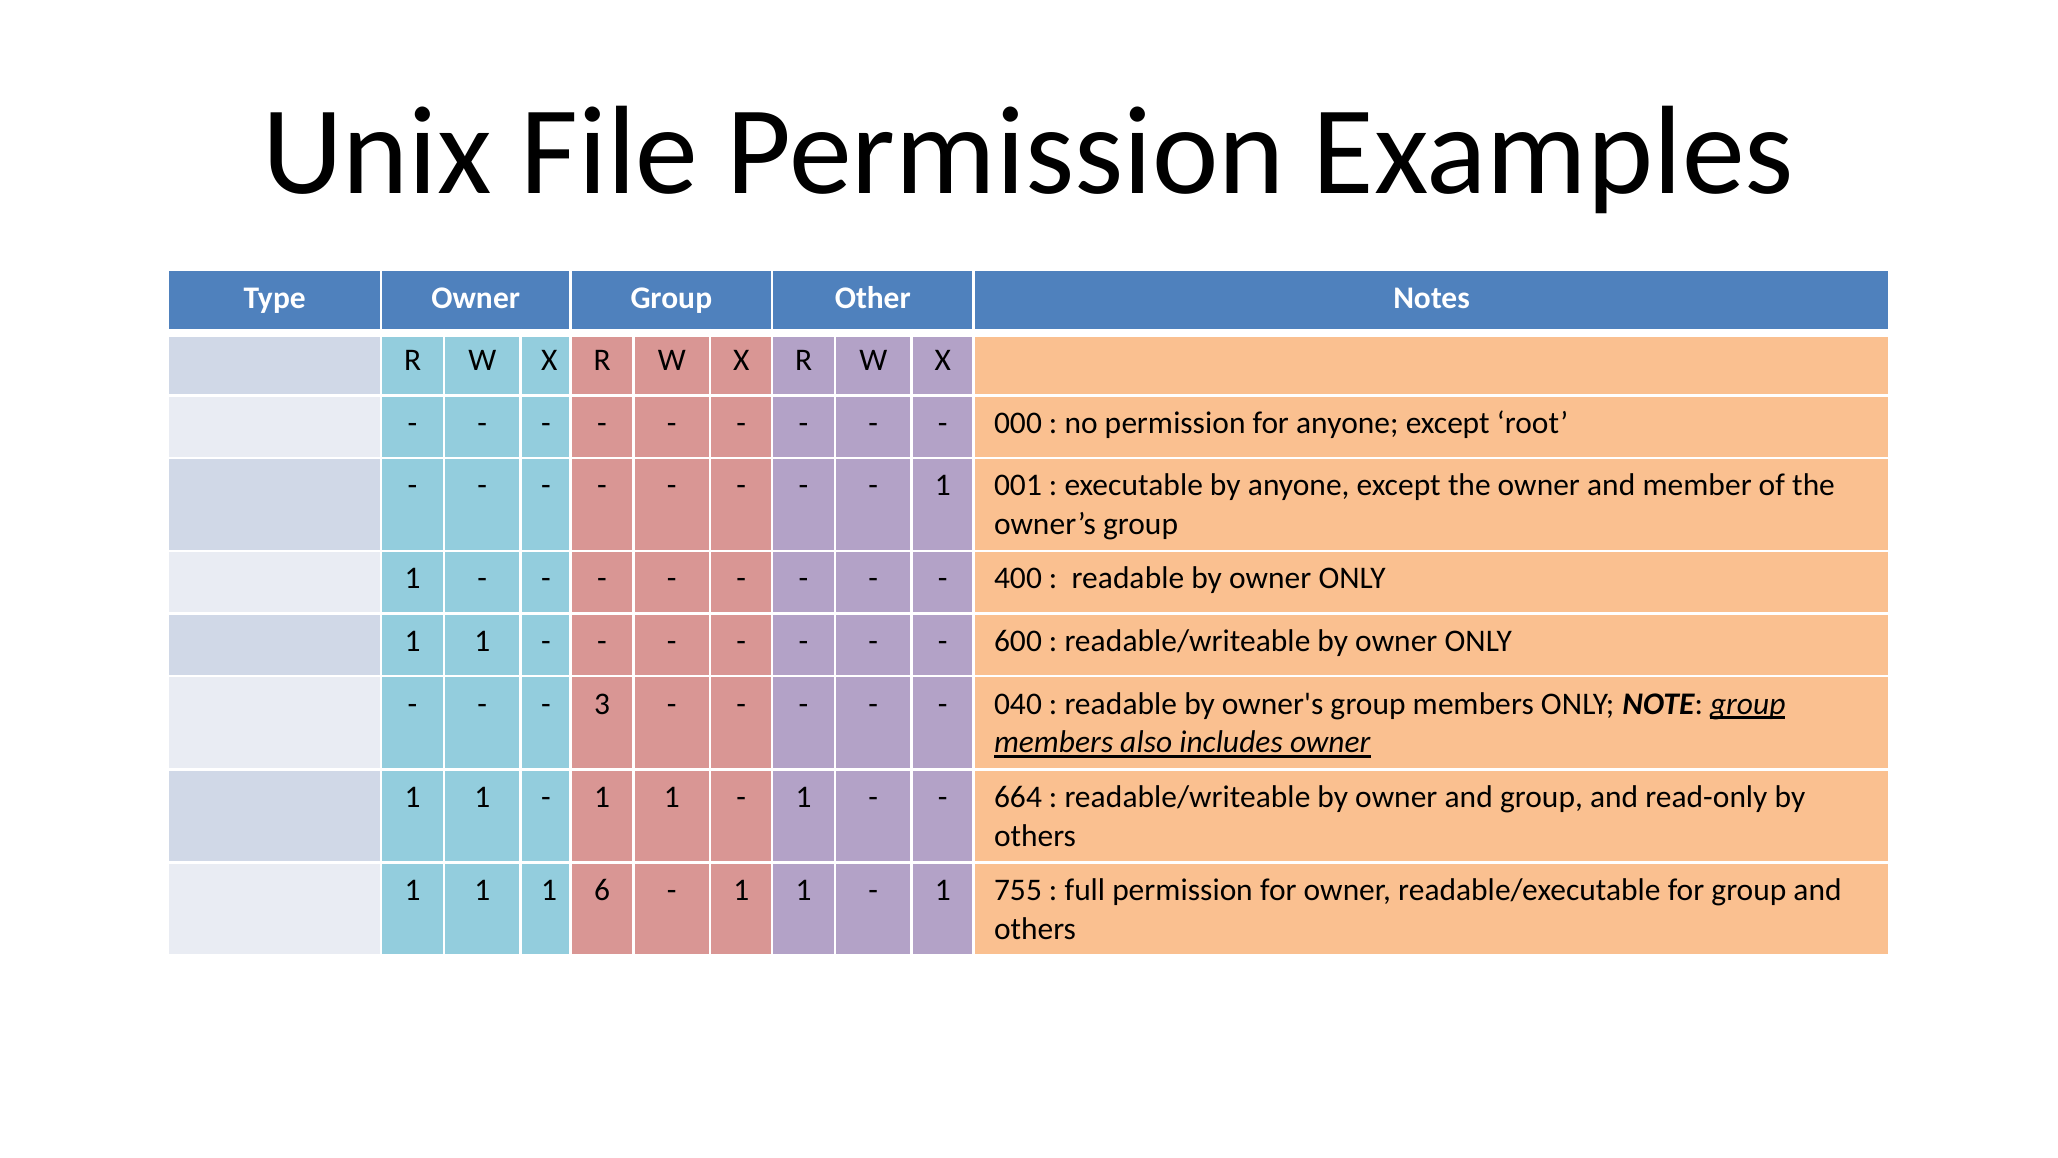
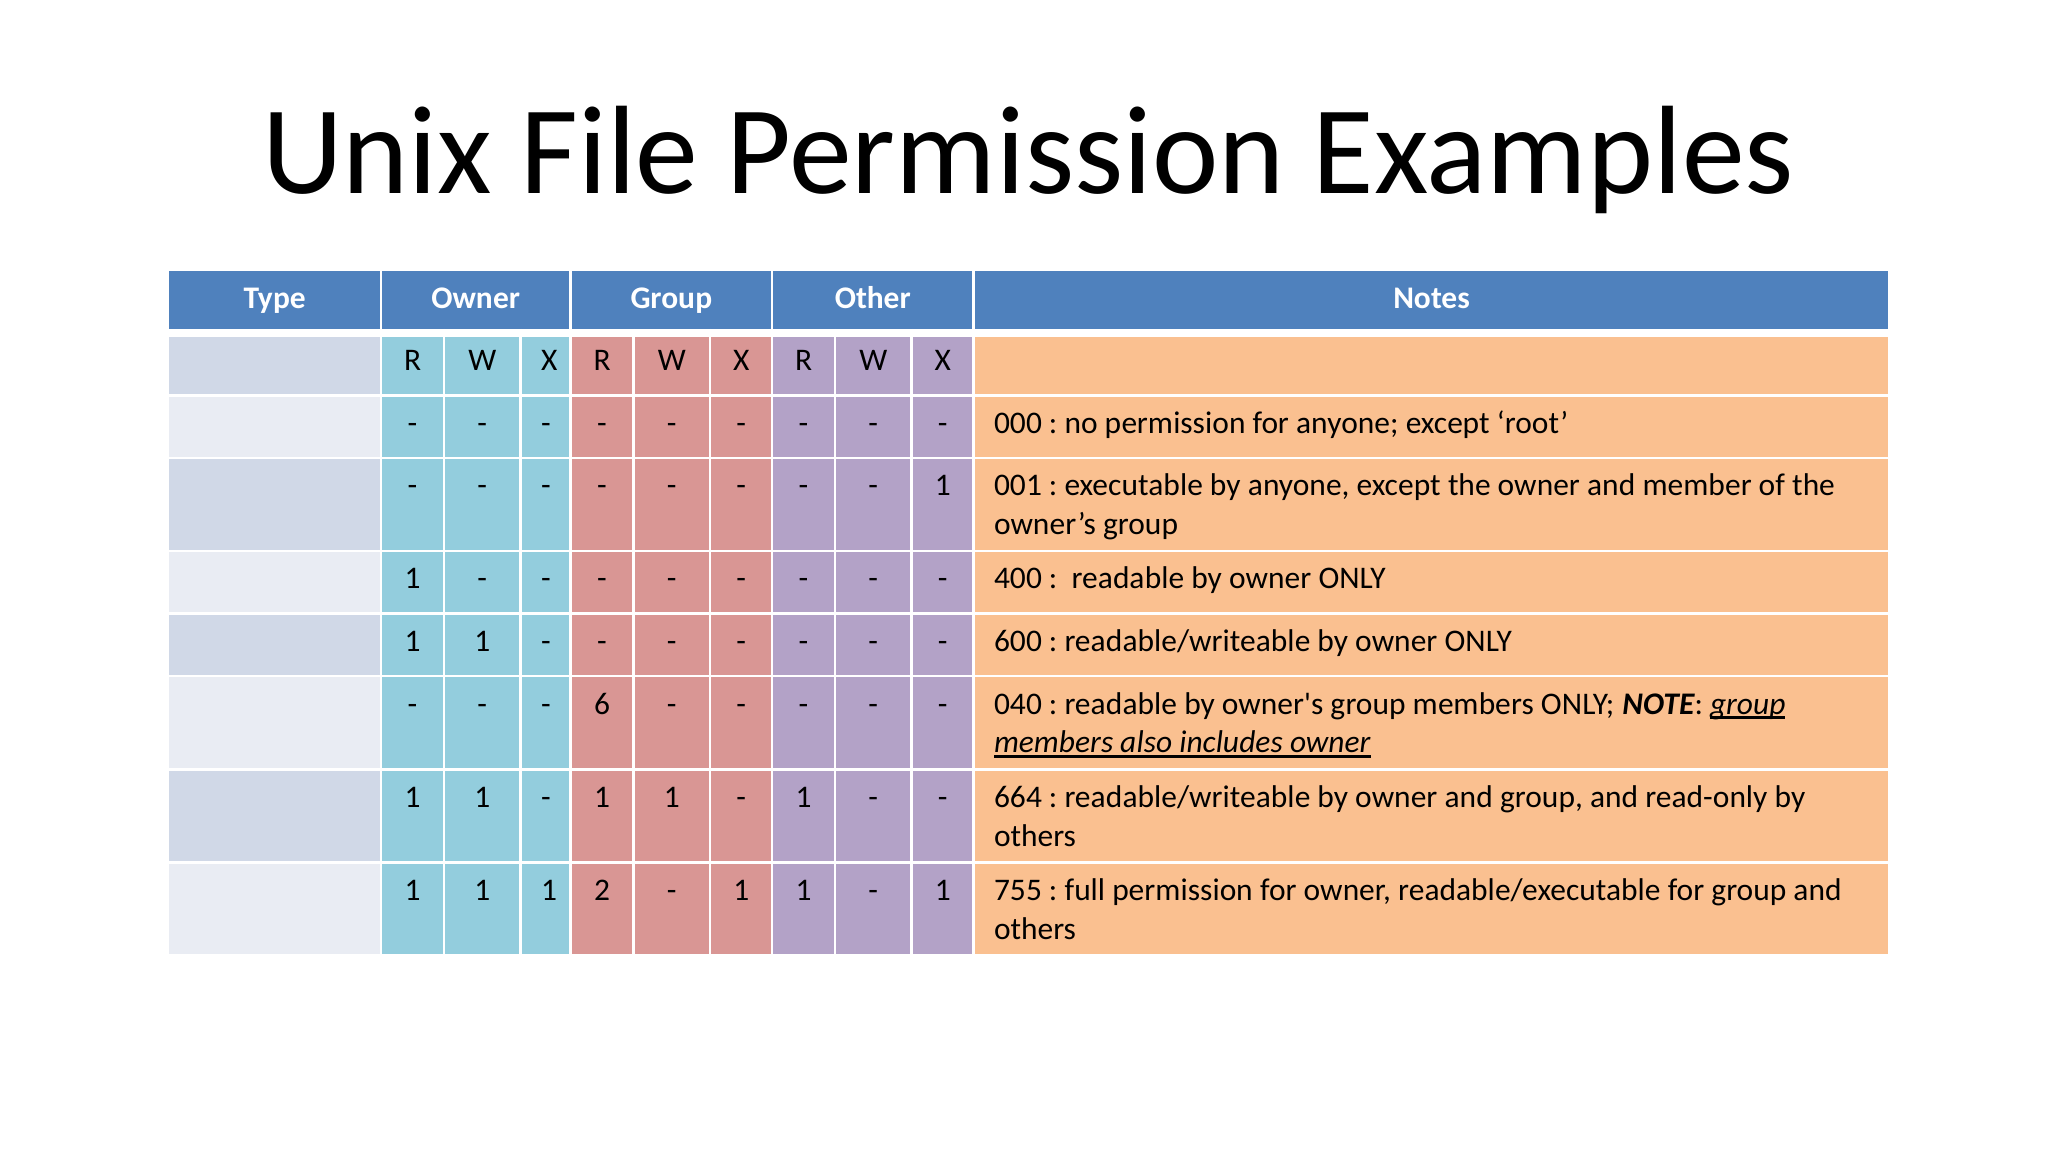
3: 3 -> 6 (602, 704)
6: 6 -> 2 (602, 890)
